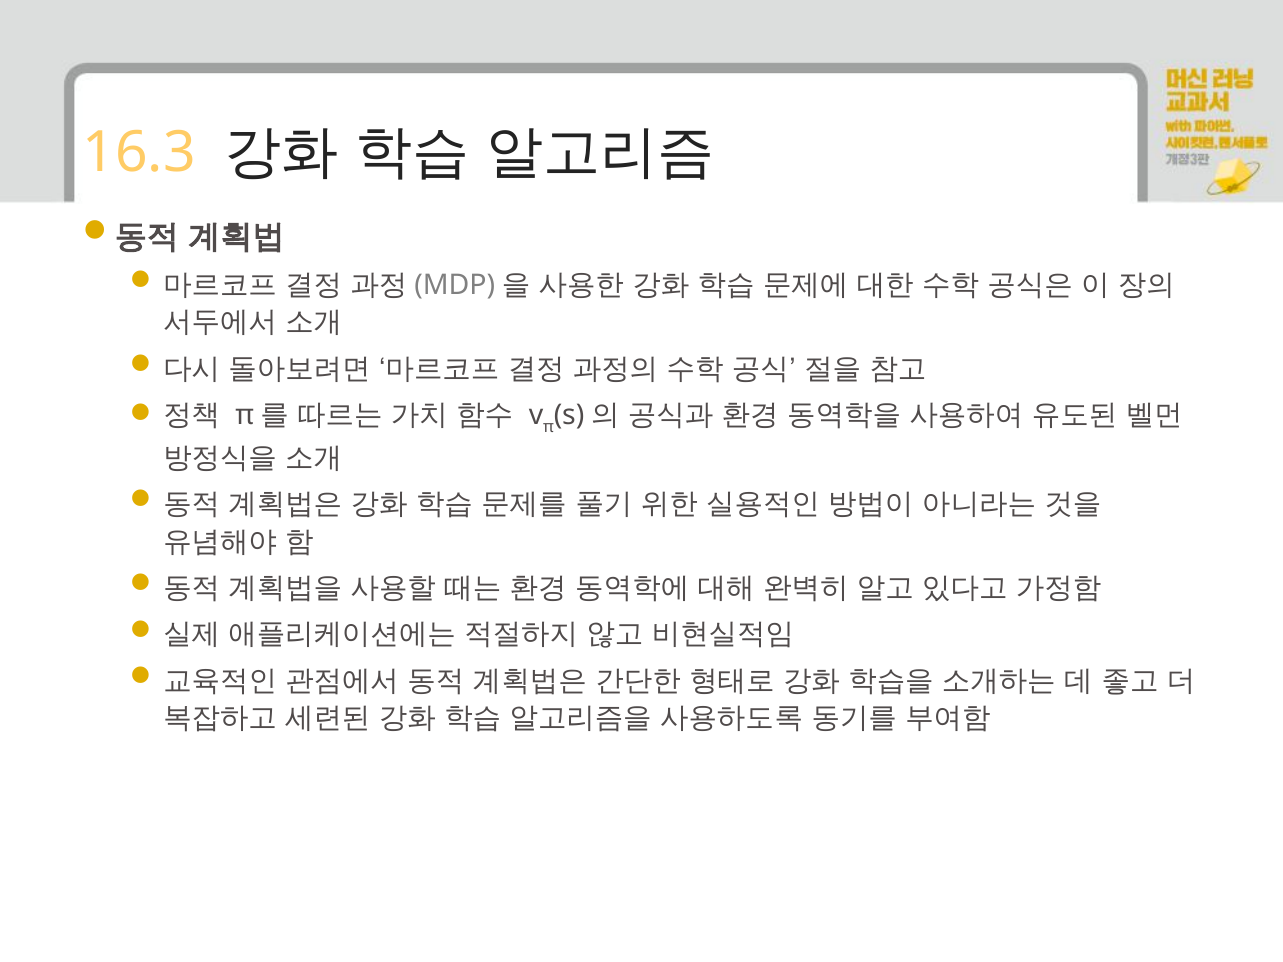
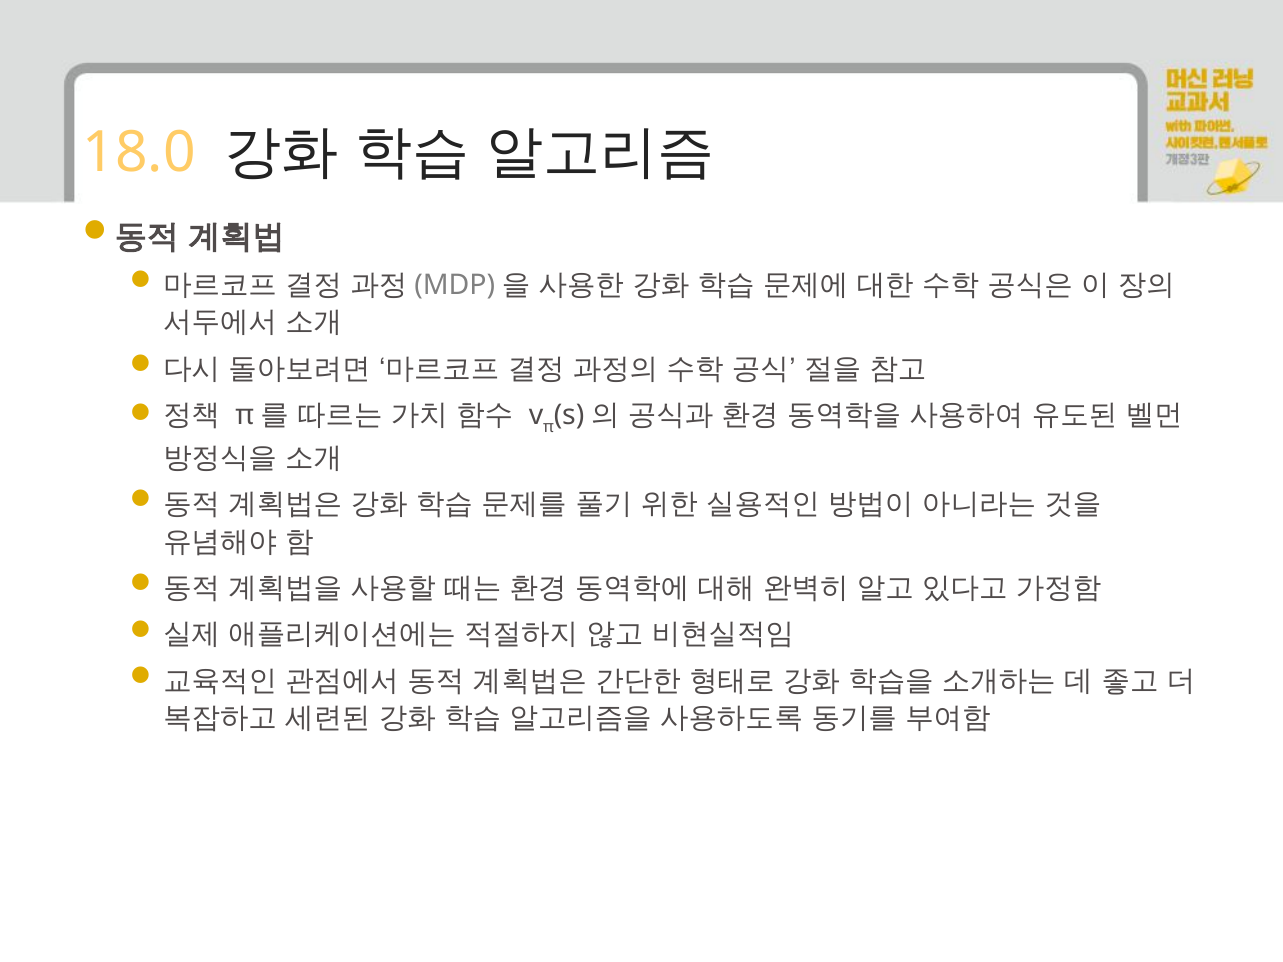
16.3: 16.3 -> 18.0 (139, 153)
